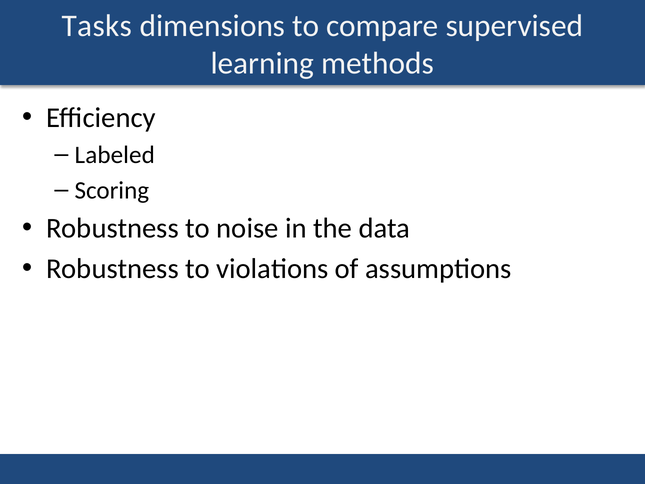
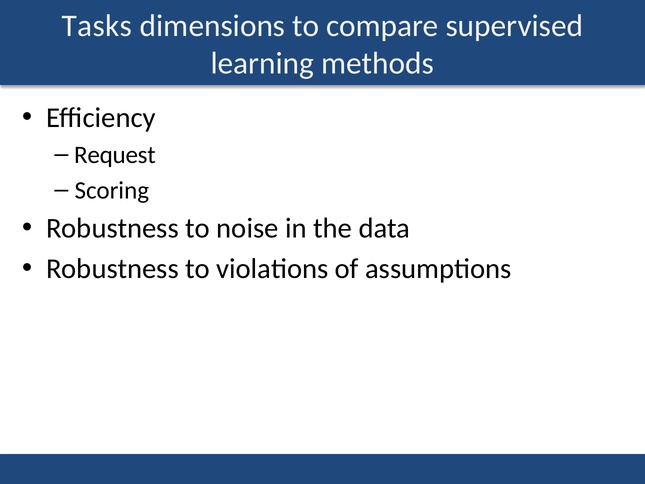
Labeled: Labeled -> Request (115, 155)
